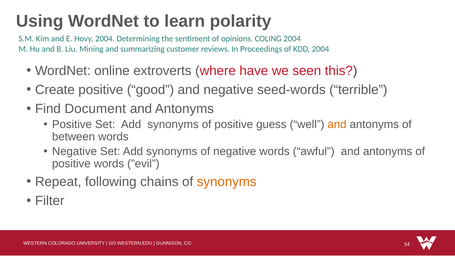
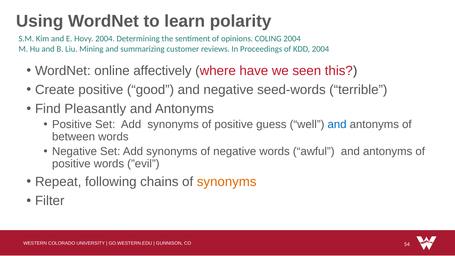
extroverts: extroverts -> affectively (162, 71)
Document: Document -> Pleasantly (95, 109)
and colour: orange -> blue (337, 124)
